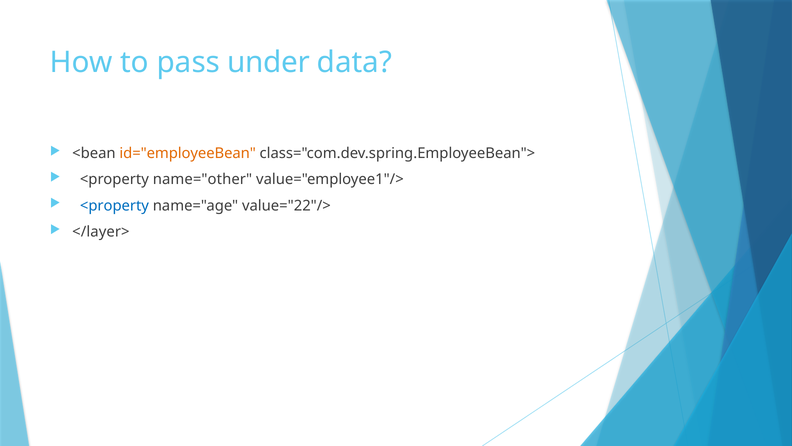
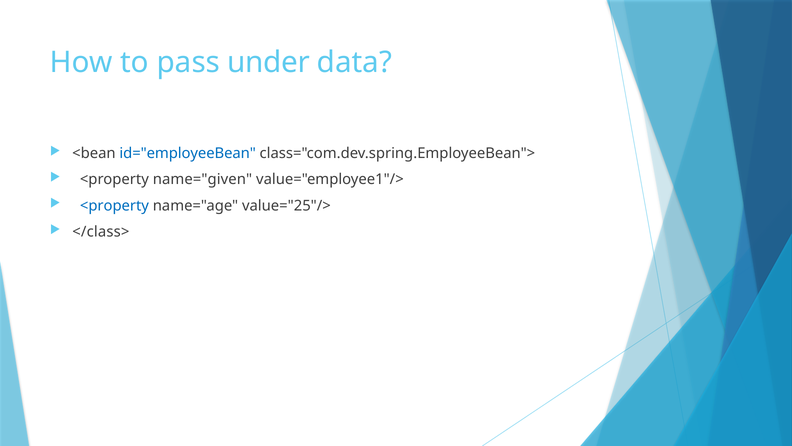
id="employeeBean colour: orange -> blue (188, 153)
name="other: name="other -> name="given (202, 179)
value="22"/>: value="22"/> -> value="25"/> (286, 205)
</layer>: </layer> -> </class> (101, 232)
